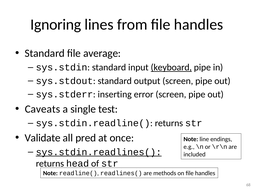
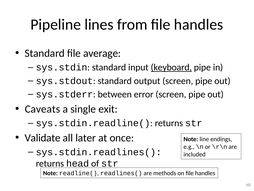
Ignoring: Ignoring -> Pipeline (56, 25)
inserting: inserting -> between (115, 94)
test: test -> exit (108, 109)
pred: pred -> later (86, 138)
sys.stdin.readlines( underline: present -> none (99, 152)
